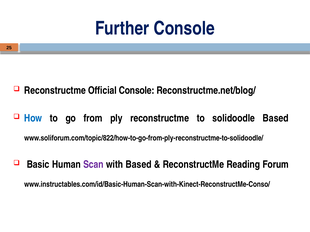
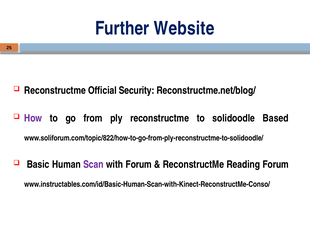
Further Console: Console -> Website (184, 28)
Official Console: Console -> Security (137, 91)
How colour: blue -> purple (33, 118)
with Based: Based -> Forum (139, 165)
